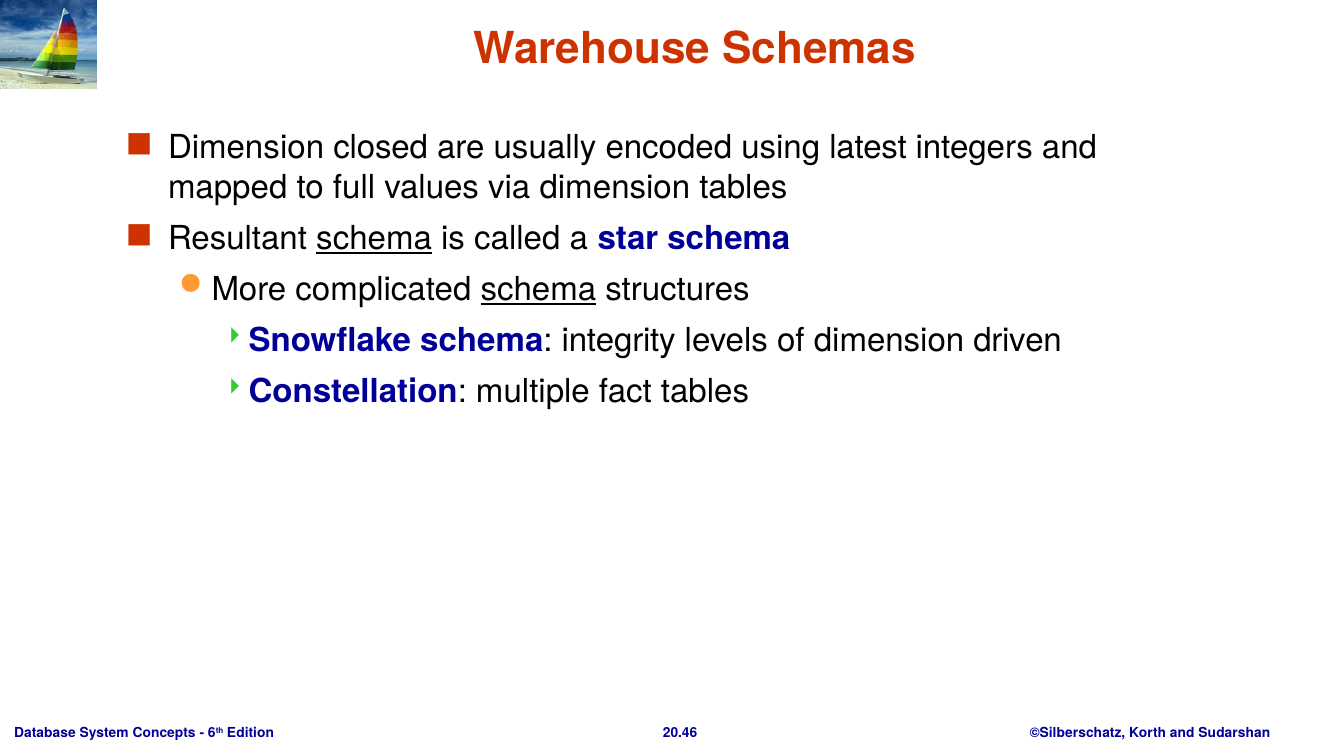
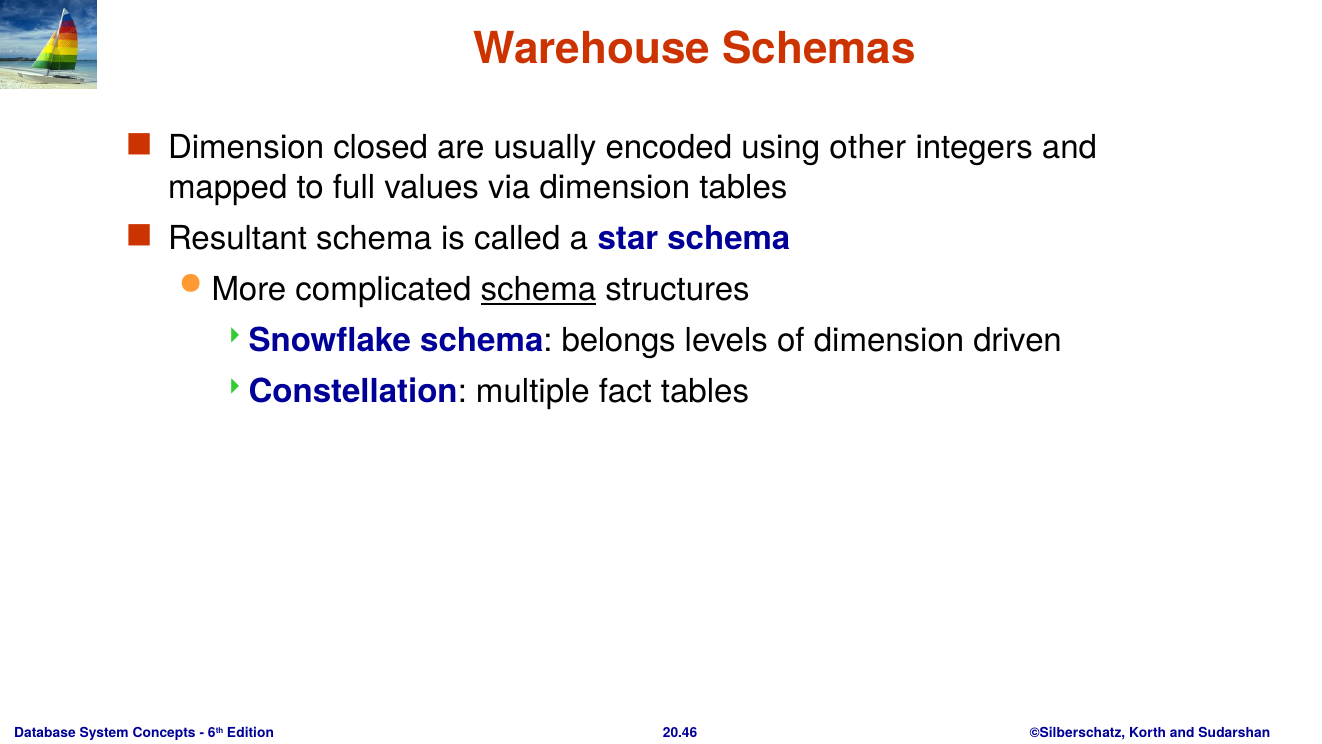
latest: latest -> other (868, 147)
schema underline: present -> none (374, 238)
integrity: integrity -> belongs (619, 341)
